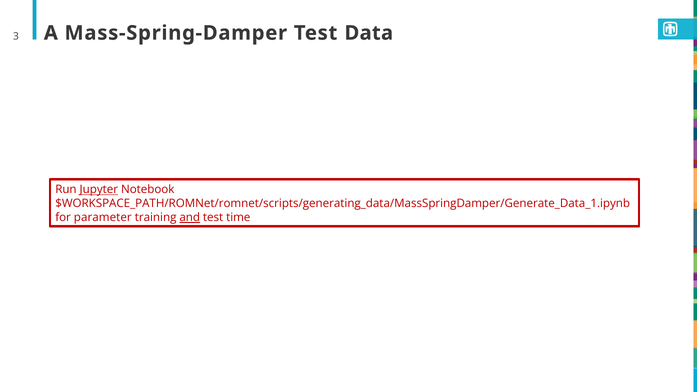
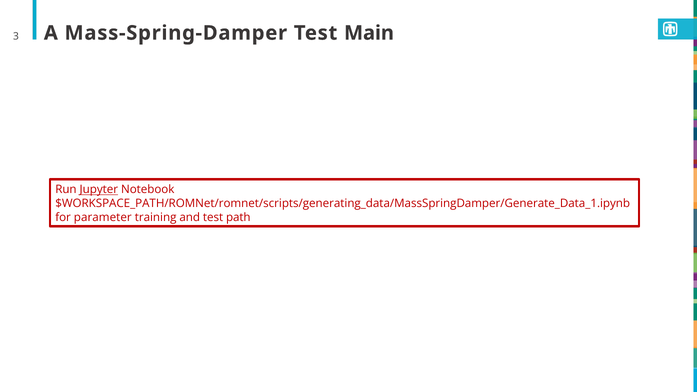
Data: Data -> Main (369, 33)
and underline: present -> none (190, 218)
time: time -> path (238, 218)
